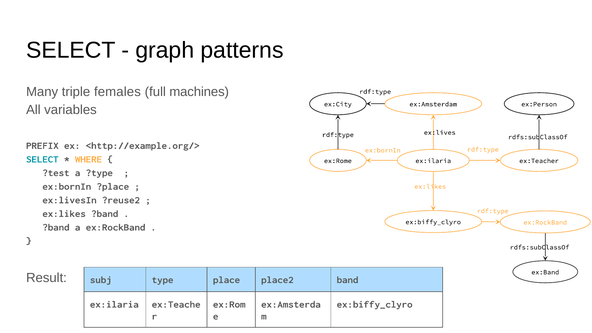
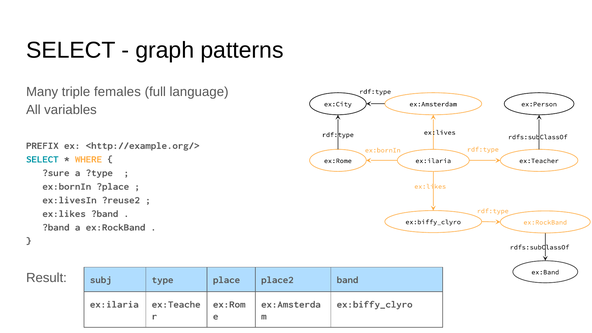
machines: machines -> language (199, 92)
?test: ?test -> ?sure (56, 173)
